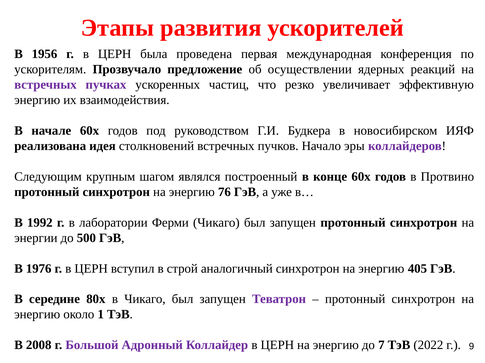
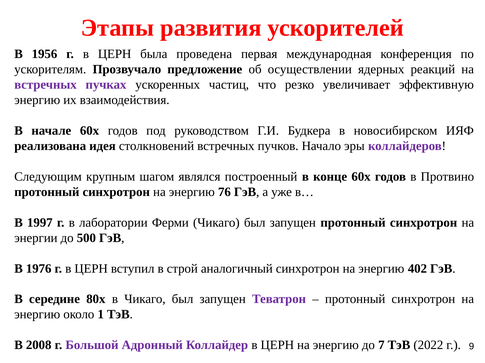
1992: 1992 -> 1997 (40, 223)
405: 405 -> 402 (417, 269)
